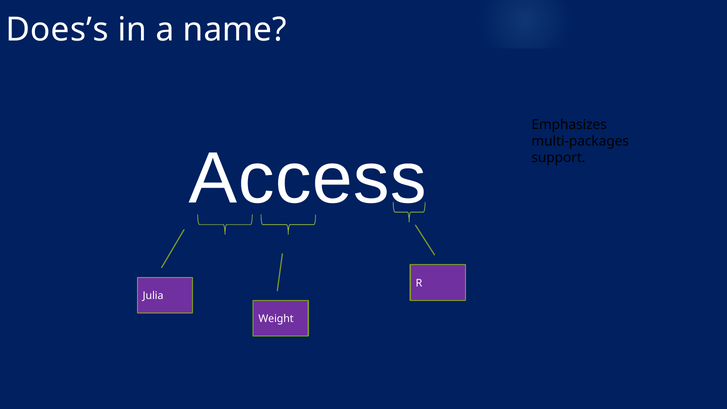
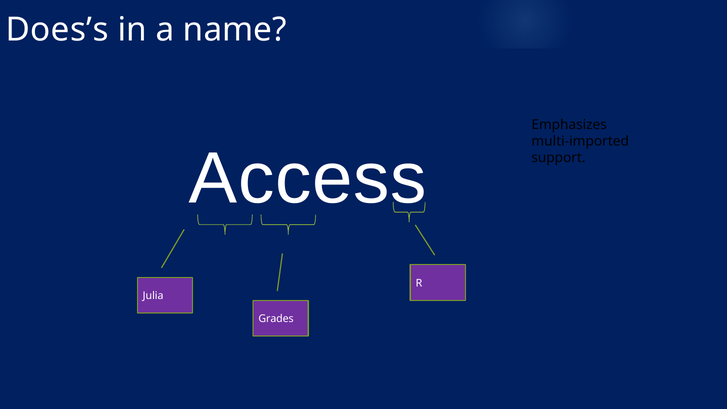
multi-packages: multi-packages -> multi-imported (580, 141)
Weight: Weight -> Grades (276, 319)
